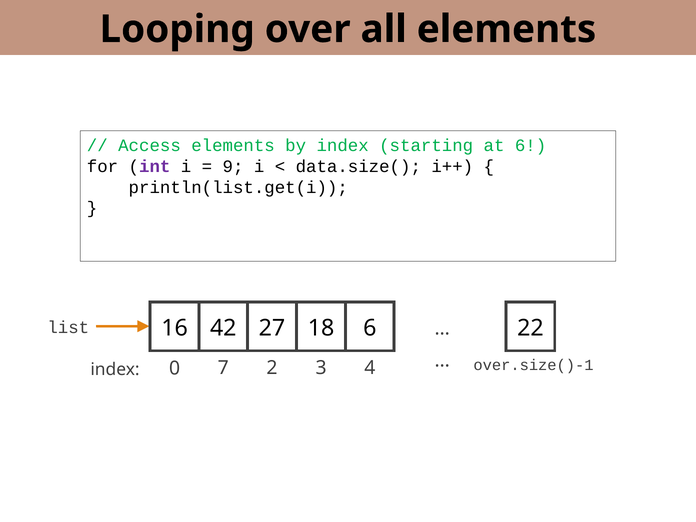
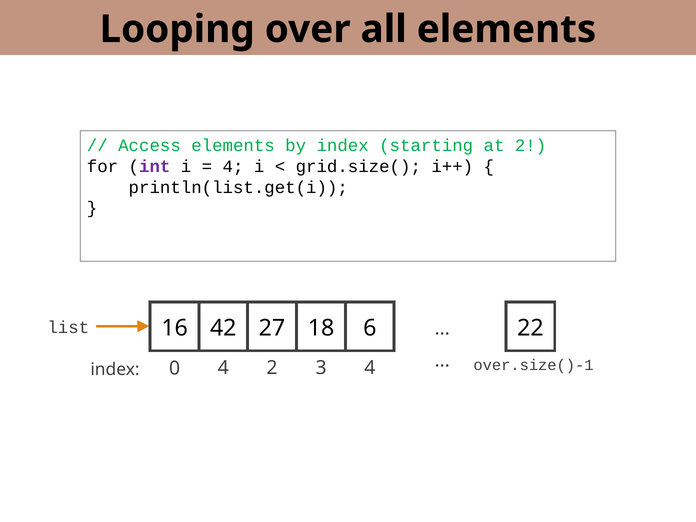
at 6: 6 -> 2 (531, 146)
9: 9 -> 4 (233, 166)
data.size(: data.size( -> grid.size( (358, 166)
0 7: 7 -> 4 (223, 368)
